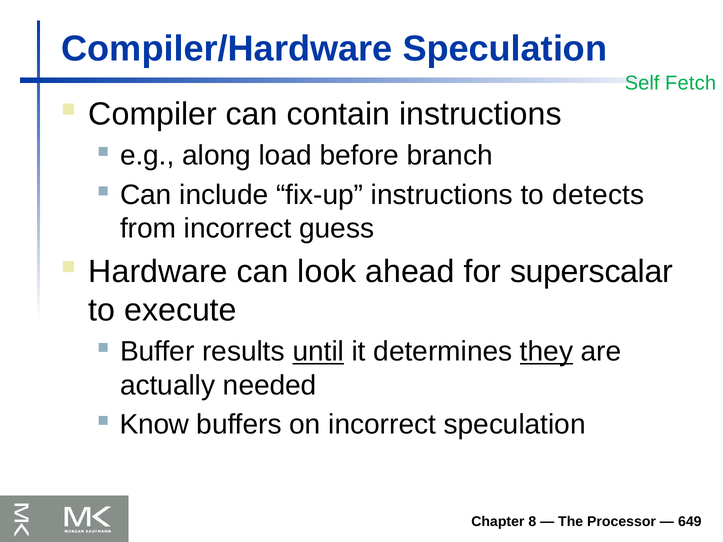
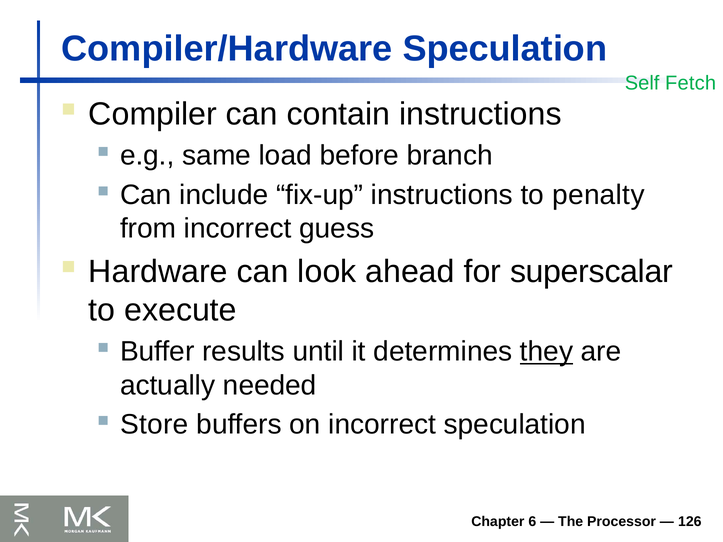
along: along -> same (217, 156)
detects: detects -> penalty (598, 195)
until underline: present -> none (318, 352)
Know: Know -> Store (154, 425)
8: 8 -> 6 (532, 522)
649: 649 -> 126 (690, 522)
